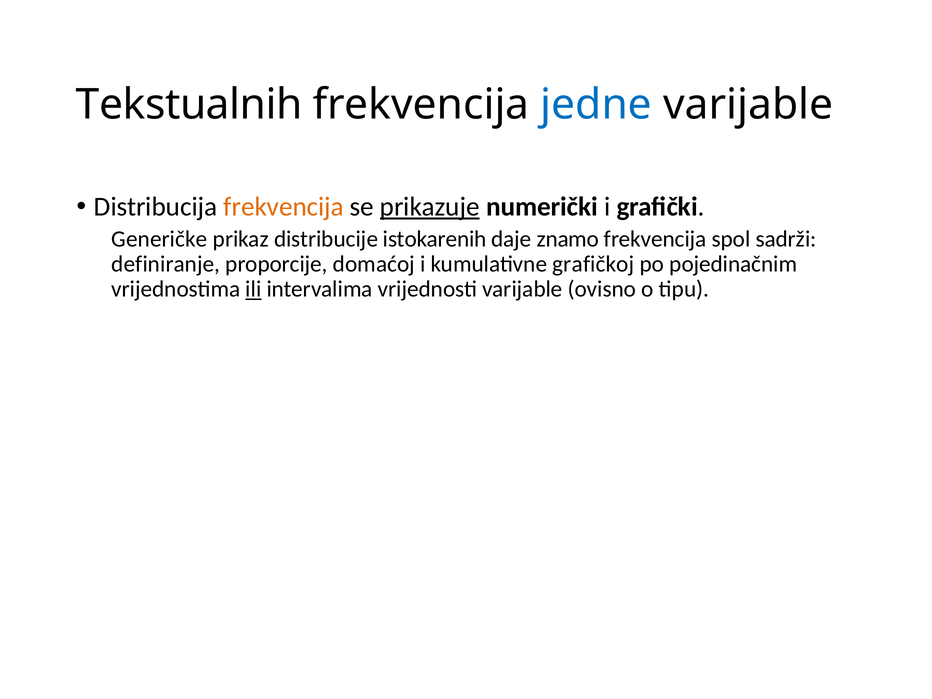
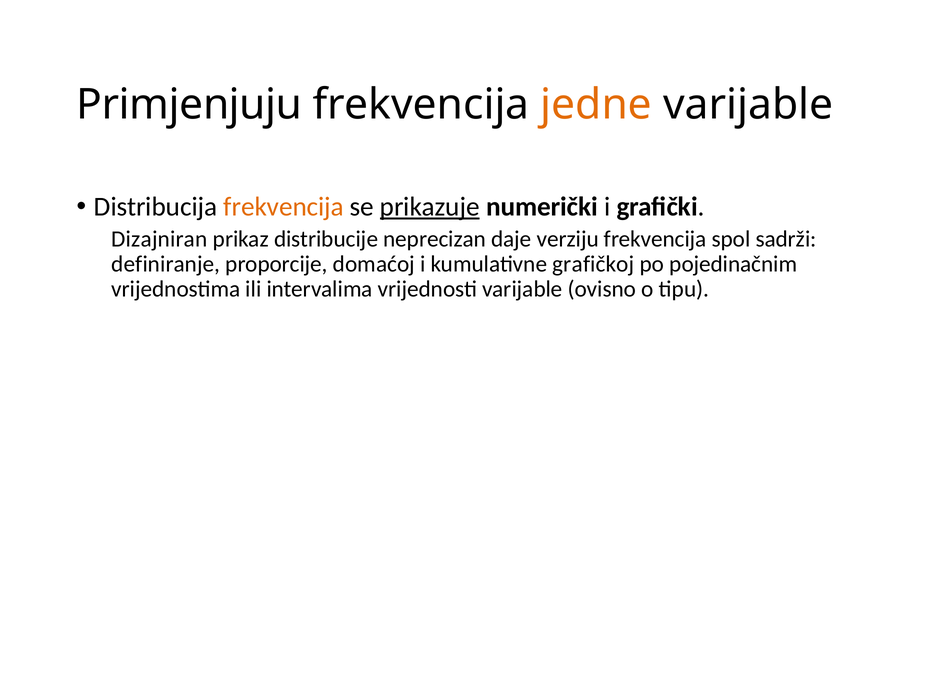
Tekstualnih: Tekstualnih -> Primjenjuju (189, 105)
jedne colour: blue -> orange (596, 105)
Generičke: Generičke -> Dizajniran (159, 239)
istokarenih: istokarenih -> neprecizan (435, 239)
znamo: znamo -> verziju (568, 239)
ili underline: present -> none (253, 289)
